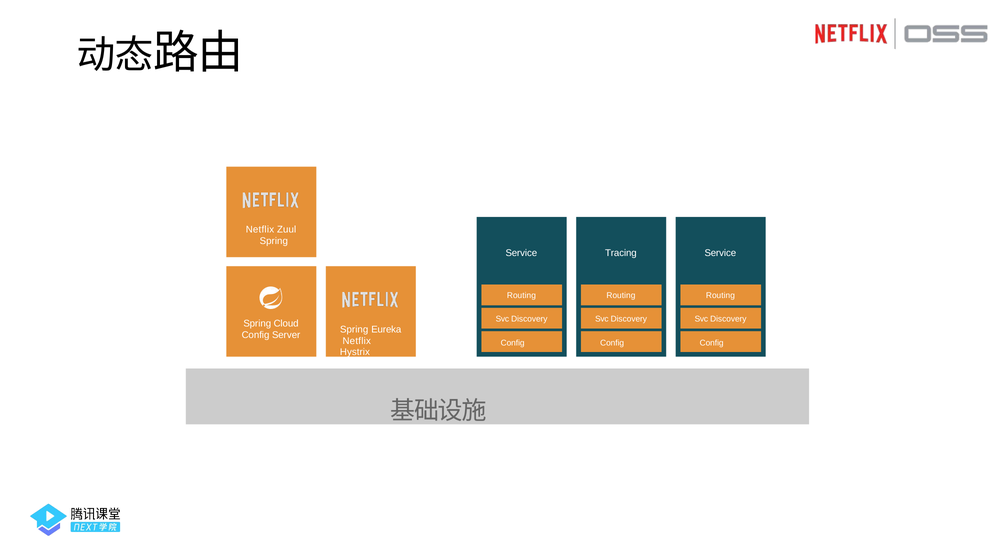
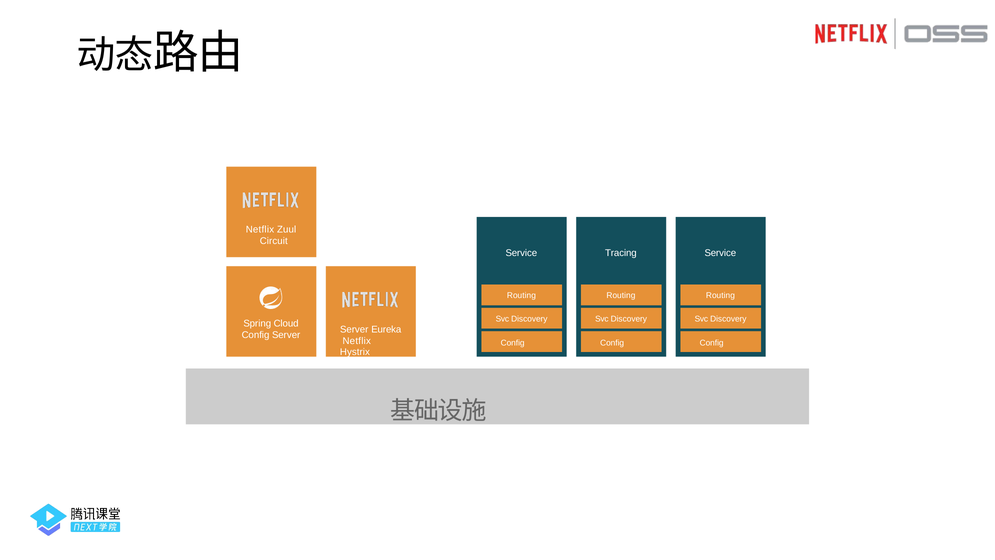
Spring: Spring -> Circuit (274, 241)
Spring: Spring -> Server (354, 329)
